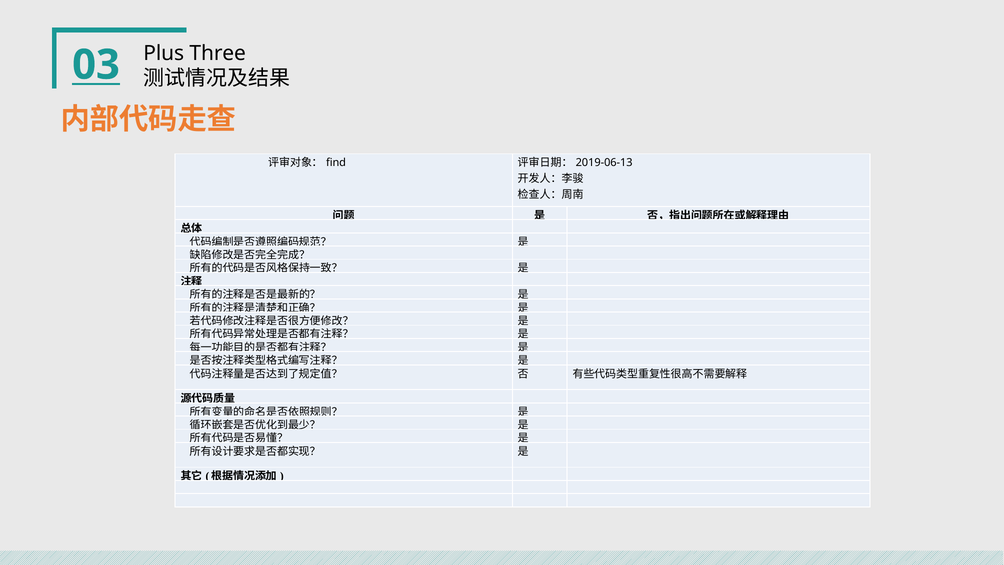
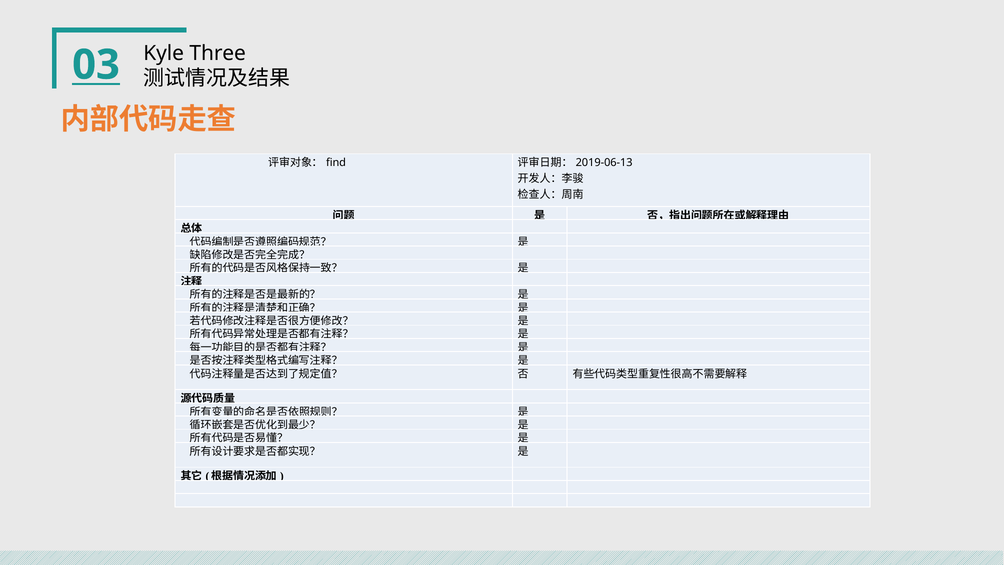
Plus: Plus -> Kyle (164, 53)
